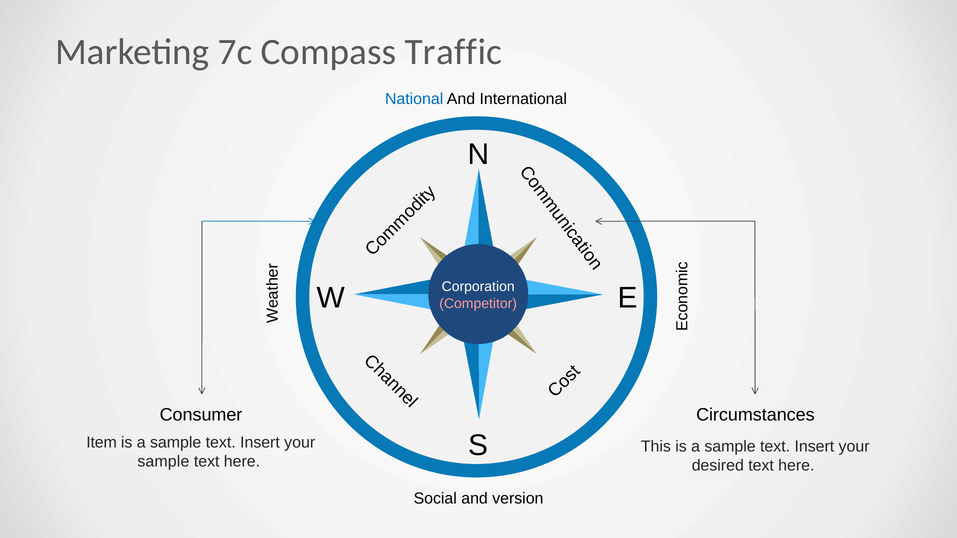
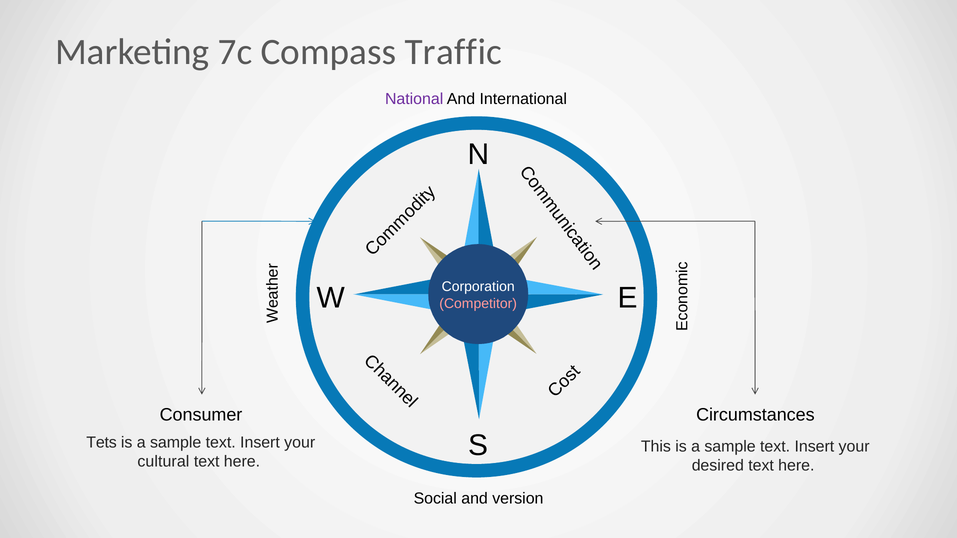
National colour: blue -> purple (414, 99)
Item: Item -> Tets (102, 443)
sample: sample -> cultural (163, 462)
